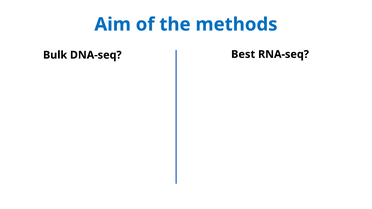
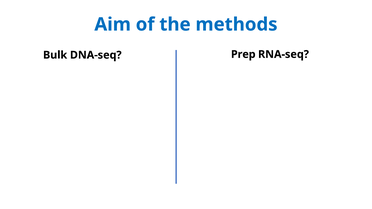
Best: Best -> Prep (243, 54)
